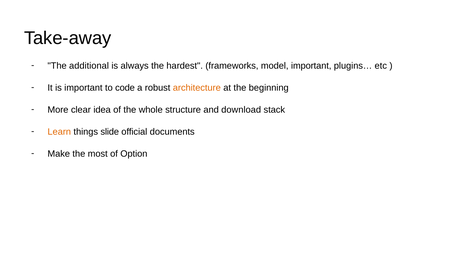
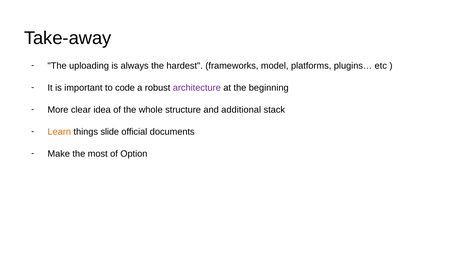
additional: additional -> uploading (89, 66)
model important: important -> platforms (311, 66)
architecture colour: orange -> purple (197, 88)
download: download -> additional (241, 110)
